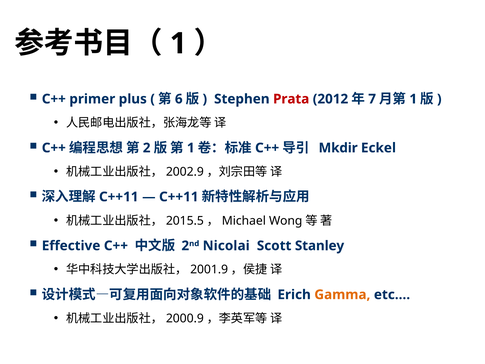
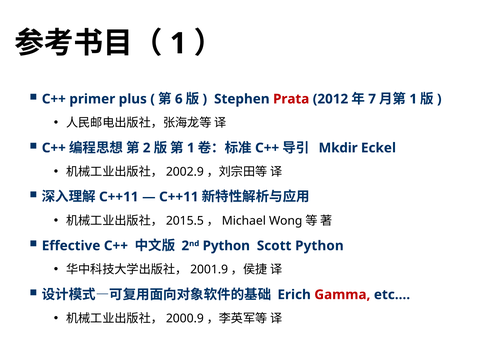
2nd Nicolai: Nicolai -> Python (226, 246)
Scott Stanley: Stanley -> Python (319, 246)
Gamma colour: orange -> red (342, 294)
